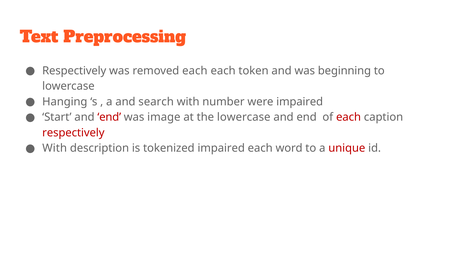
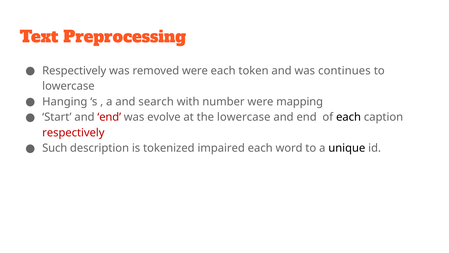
removed each: each -> were (195, 71)
beginning: beginning -> continues (344, 71)
were impaired: impaired -> mapping (300, 102)
image: image -> evolve (164, 117)
each colour: red -> black (349, 117)
With: With -> Such (55, 148)
unique colour: red -> black (347, 148)
